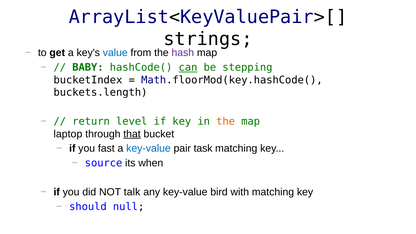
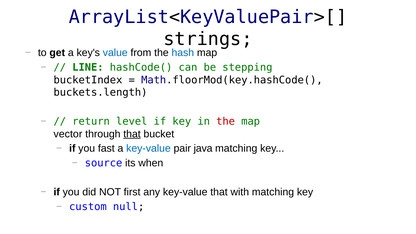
hash colour: purple -> blue (183, 53)
BABY: BABY -> LINE (88, 67)
can underline: present -> none (188, 67)
the colour: orange -> red (226, 122)
laptop: laptop -> vector (68, 134)
task: task -> java (203, 149)
talk: talk -> first (132, 192)
key-value bird: bird -> that (219, 192)
should: should -> custom (88, 207)
